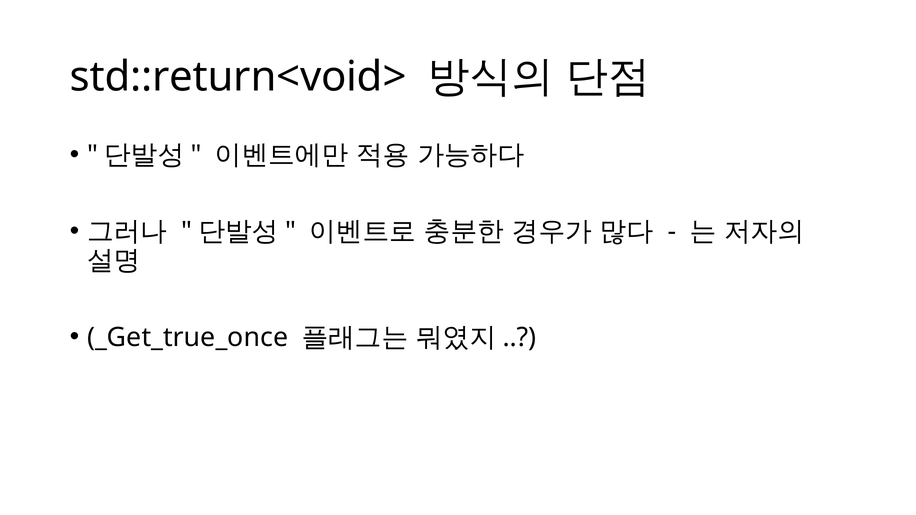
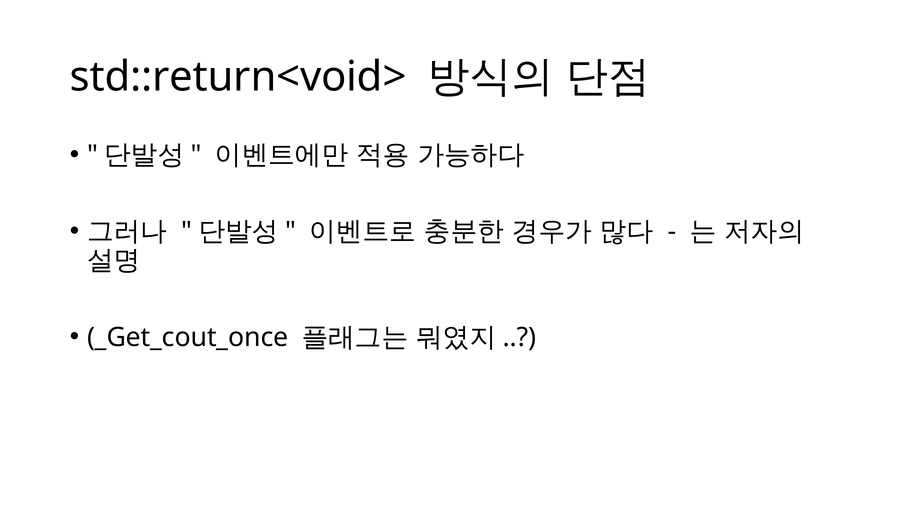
_Get_true_once: _Get_true_once -> _Get_cout_once (188, 337)
